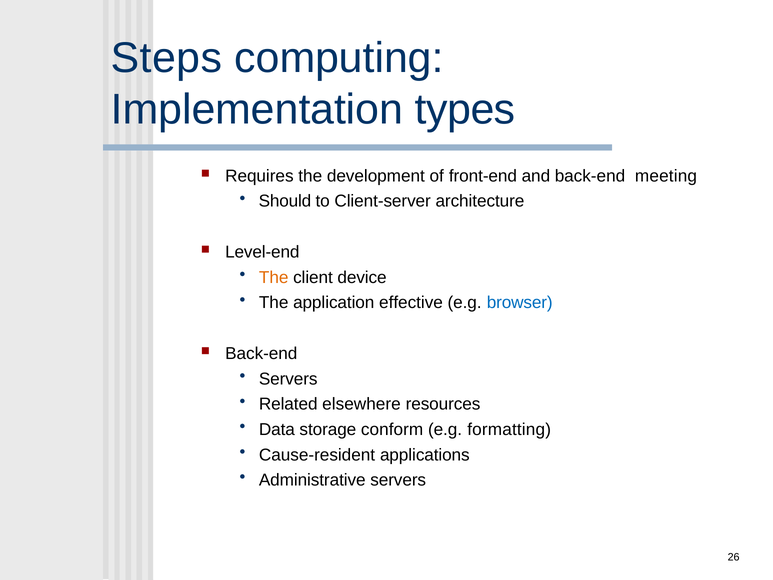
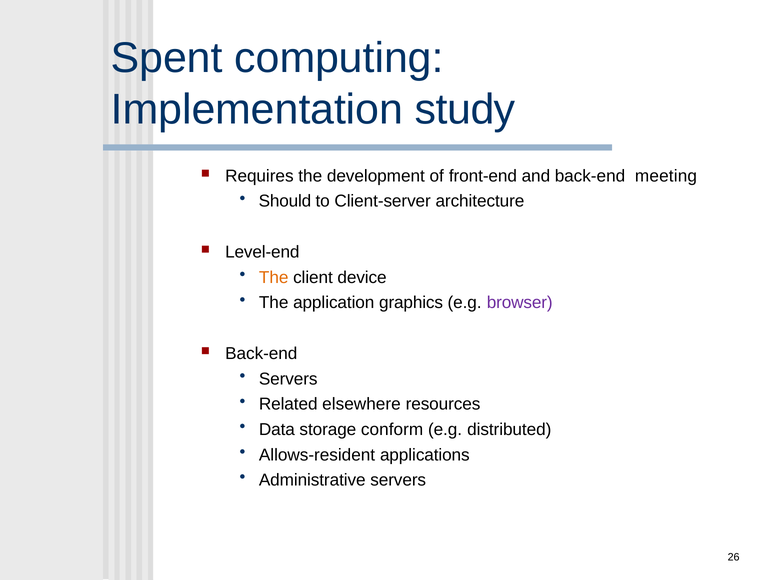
Steps: Steps -> Spent (167, 58)
types: types -> study (465, 109)
effective: effective -> graphics (411, 303)
browser colour: blue -> purple (520, 303)
formatting: formatting -> distributed (509, 429)
Cause-resident: Cause-resident -> Allows-resident (317, 455)
